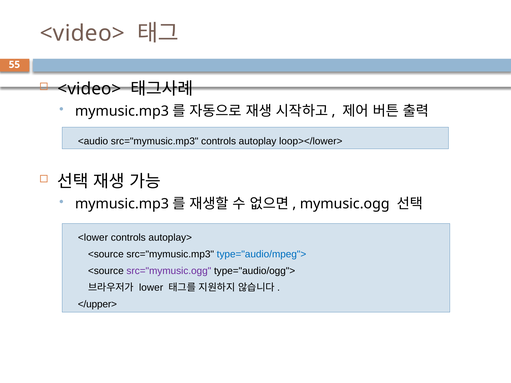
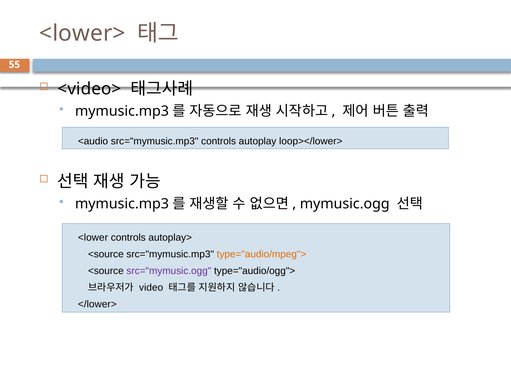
<video>: <video> -> <lower> (82, 33)
type="audio/mpeg"> colour: blue -> orange (261, 254)
lower: lower -> video (151, 288)
</upper>: </upper> -> </lower> (97, 305)
